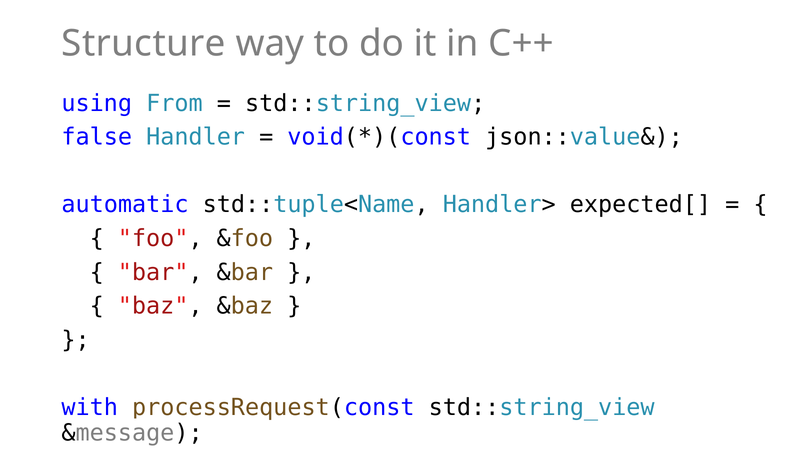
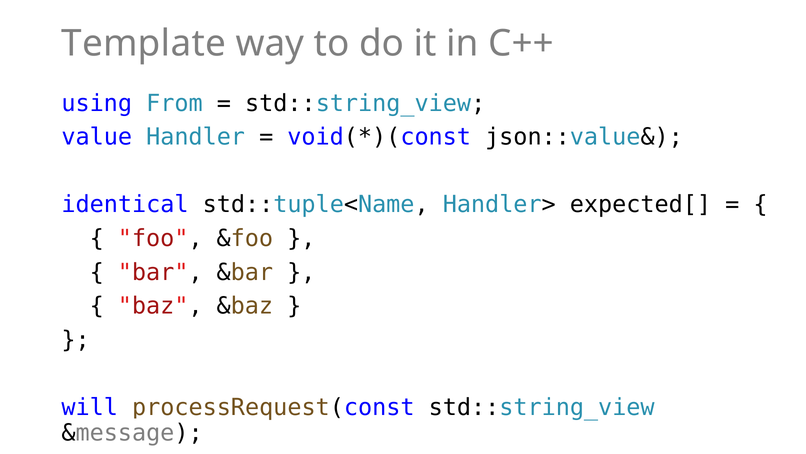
Structure: Structure -> Template (144, 44)
false: false -> value (97, 137)
automatic: automatic -> identical (125, 204)
with: with -> will (90, 407)
